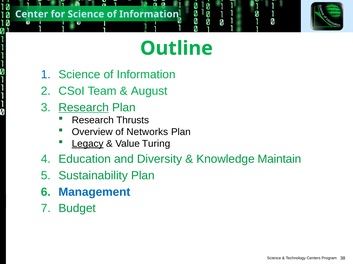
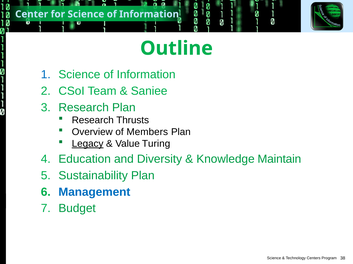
August: August -> Saniee (149, 91)
Research underline: present -> none (84, 108)
Networks: Networks -> Members (147, 132)
